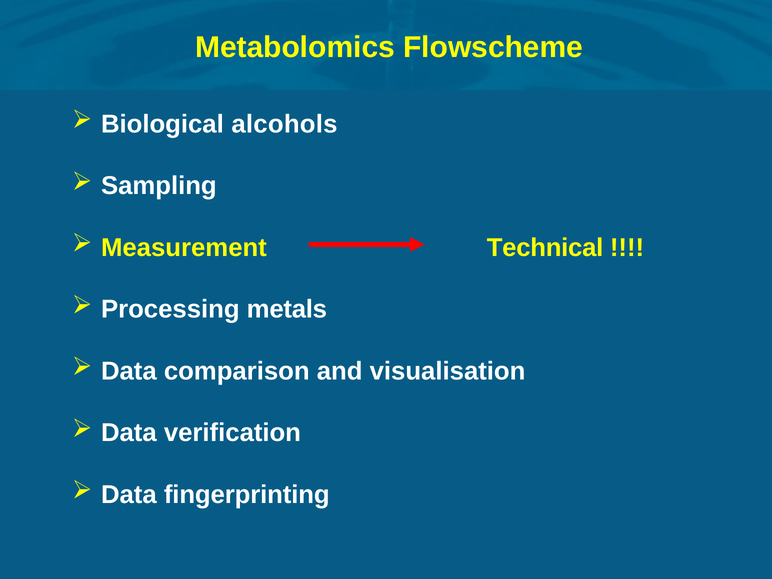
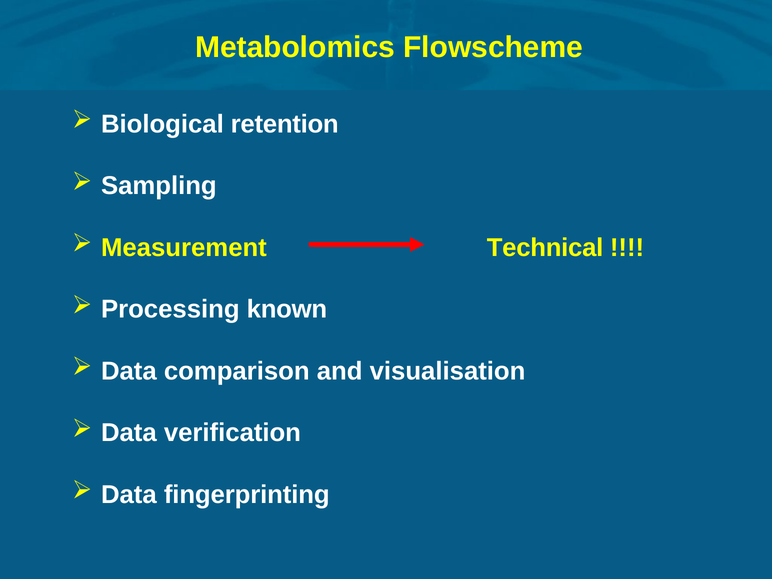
alcohols: alcohols -> retention (285, 124)
metals: metals -> known (287, 309)
